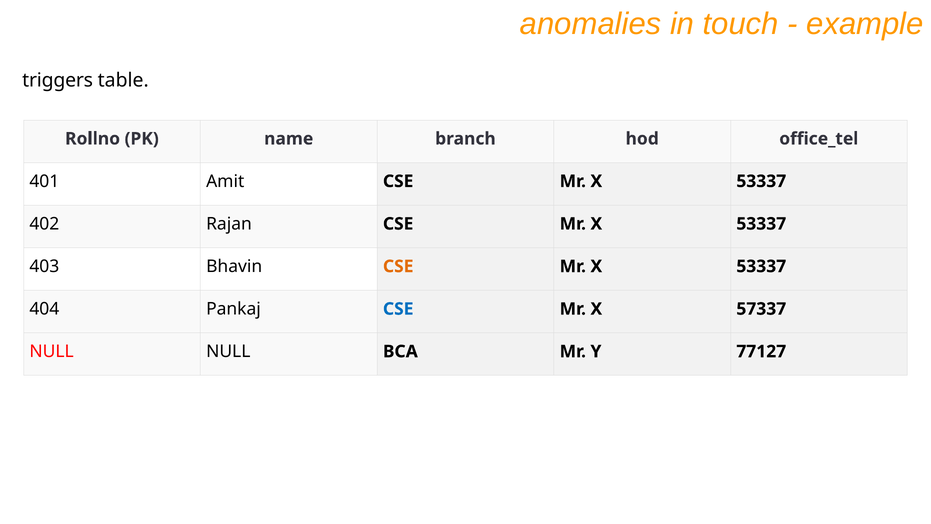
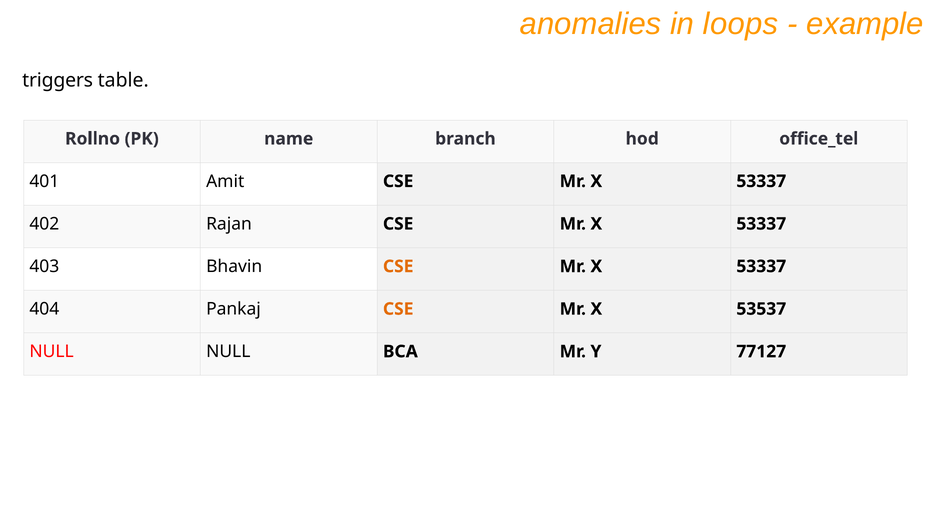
touch: touch -> loops (741, 24)
CSE colour: blue -> orange (398, 309)
57337: 57337 -> 53537 (761, 309)
